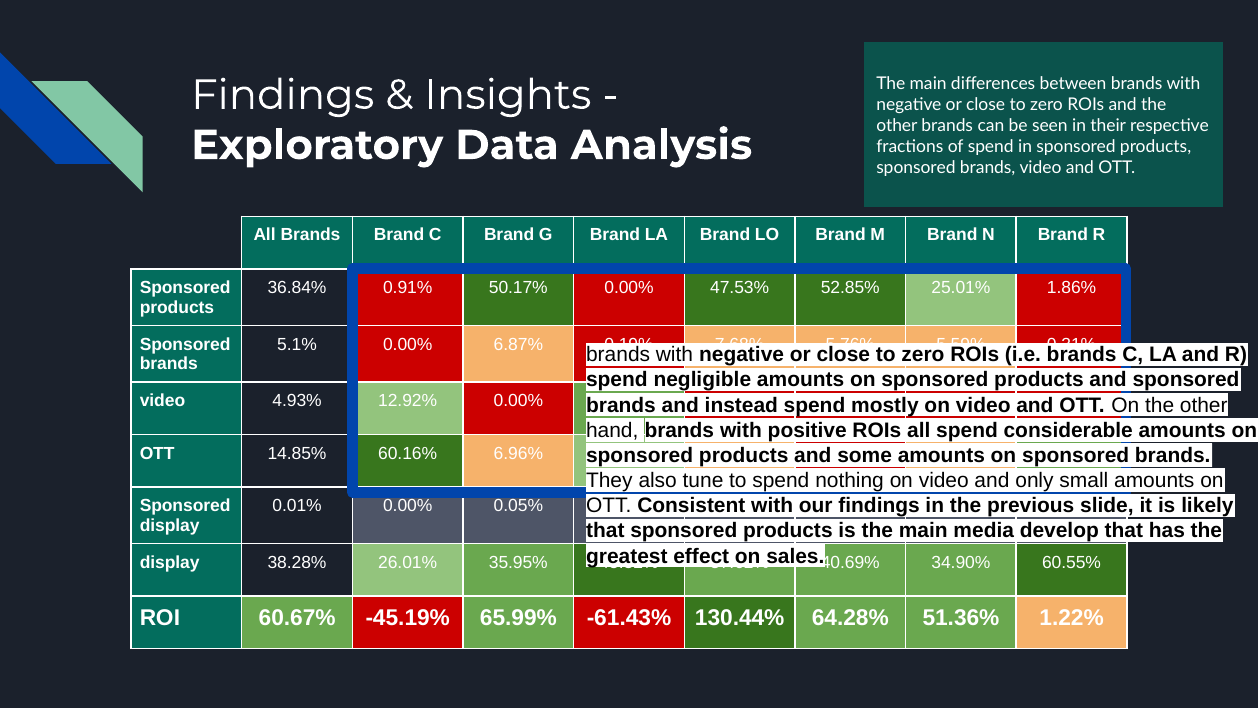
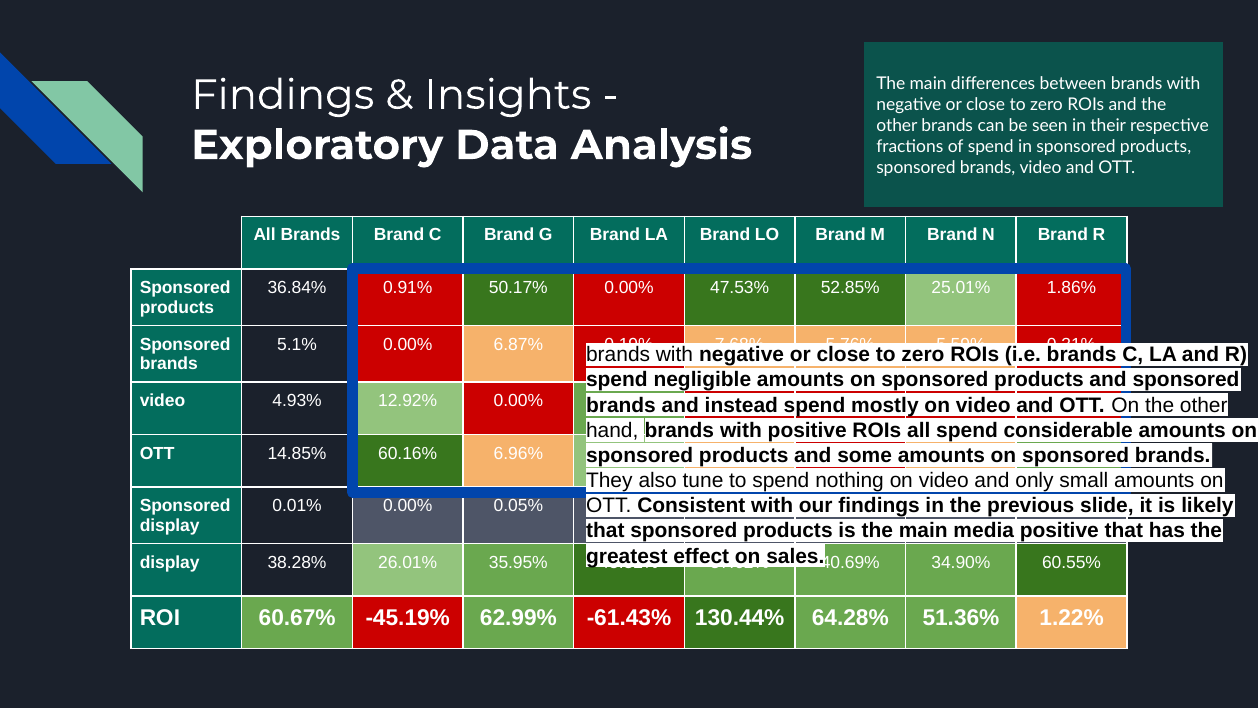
media develop: develop -> positive (1059, 531)
65.99%: 65.99% -> 62.99% (518, 617)
